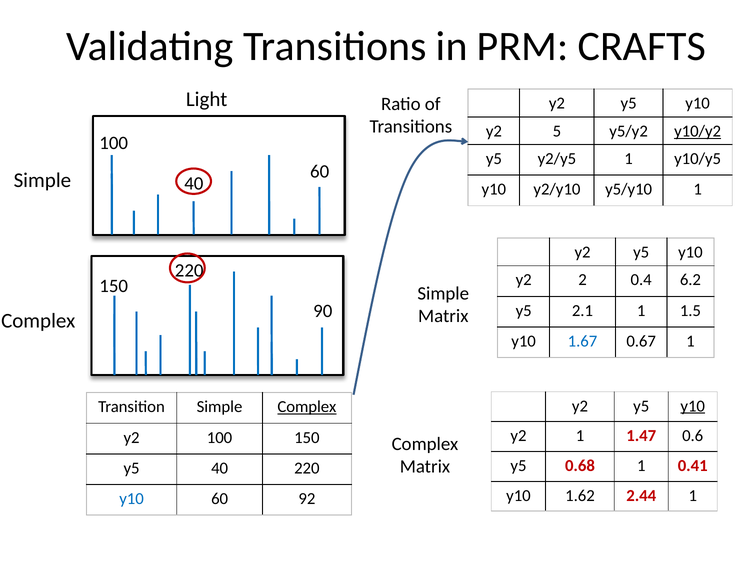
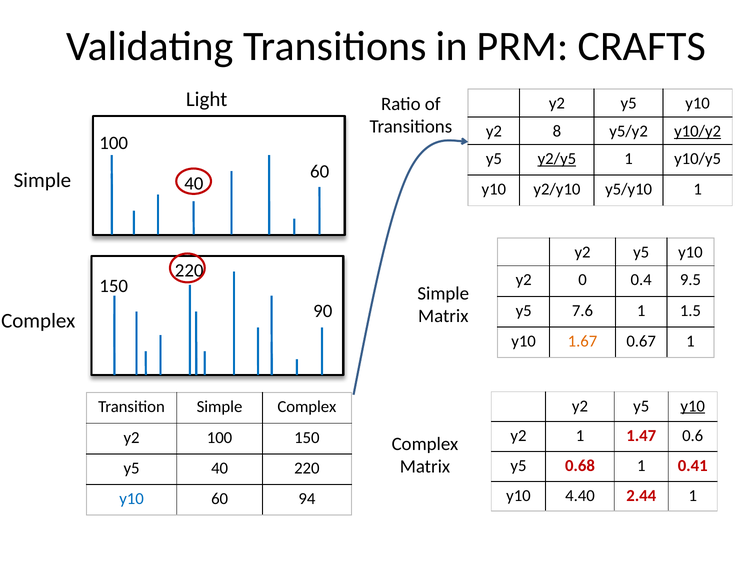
5: 5 -> 8 (557, 131)
y2/y5 underline: none -> present (557, 159)
2: 2 -> 0 (583, 280)
6.2: 6.2 -> 9.5 (690, 280)
2.1: 2.1 -> 7.6 (582, 311)
1.67 colour: blue -> orange (583, 341)
Complex underline: present -> none (307, 407)
1.62: 1.62 -> 4.40 (580, 496)
92: 92 -> 94 (307, 499)
